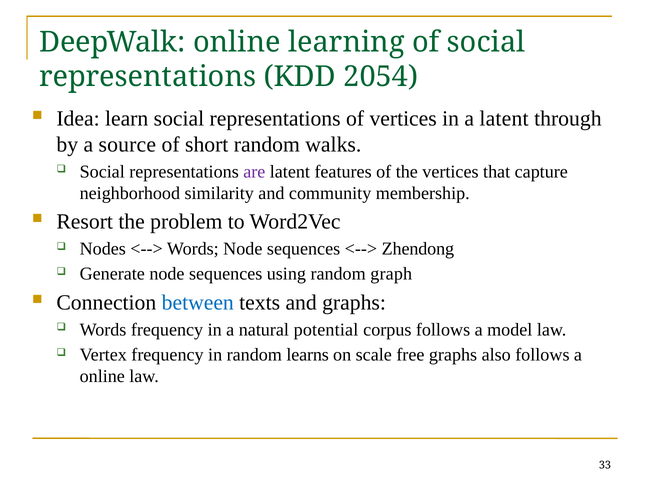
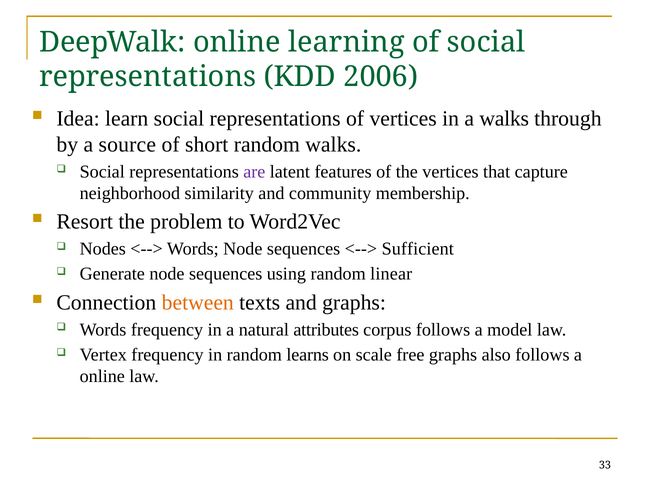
2054: 2054 -> 2006 (381, 77)
a latent: latent -> walks (504, 119)
Zhendong: Zhendong -> Sufficient (418, 249)
graph: graph -> linear (391, 274)
between colour: blue -> orange (198, 303)
potential: potential -> attributes (326, 330)
